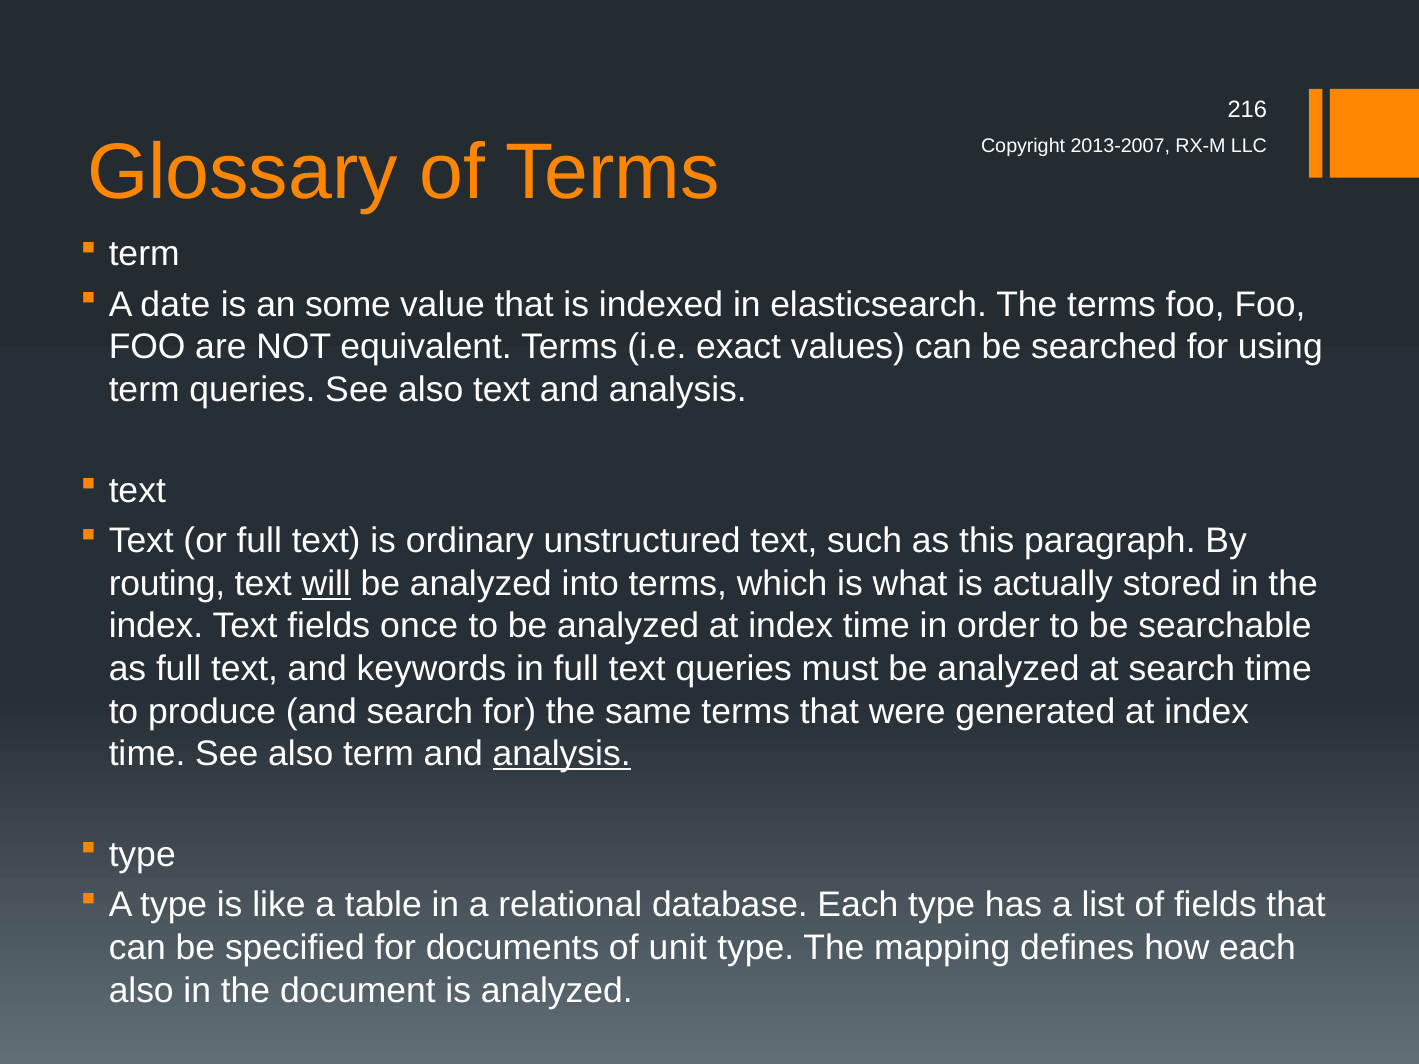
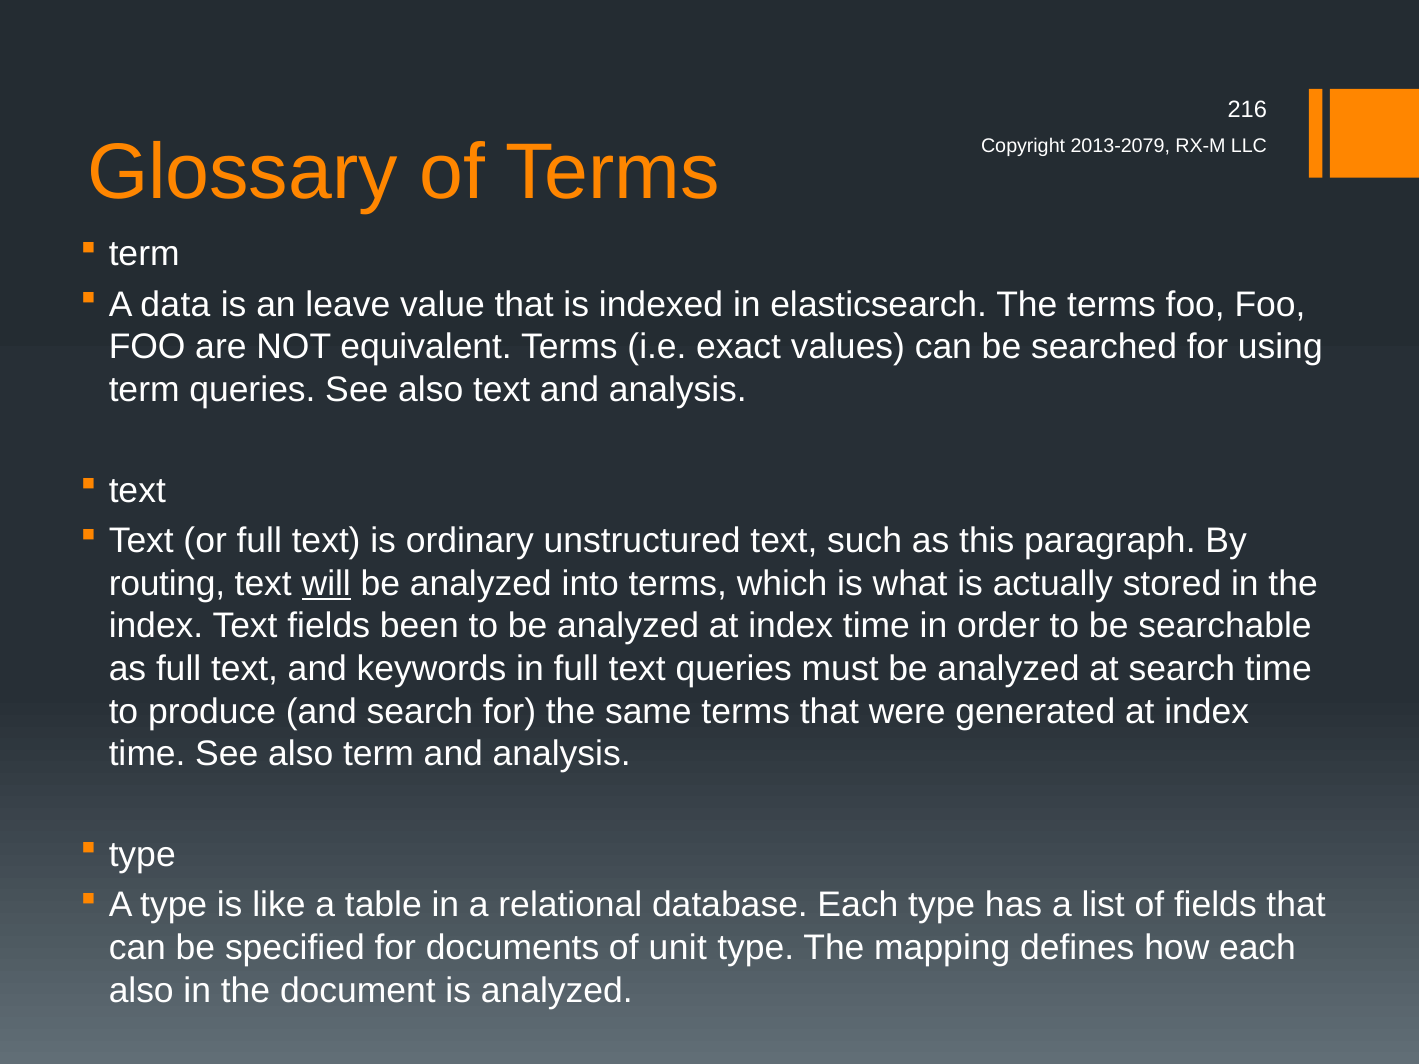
2013-2007: 2013-2007 -> 2013-2079 (1120, 146)
date: date -> data (175, 305)
some: some -> leave (348, 305)
once: once -> been (419, 626)
analysis underline: present -> none (562, 754)
